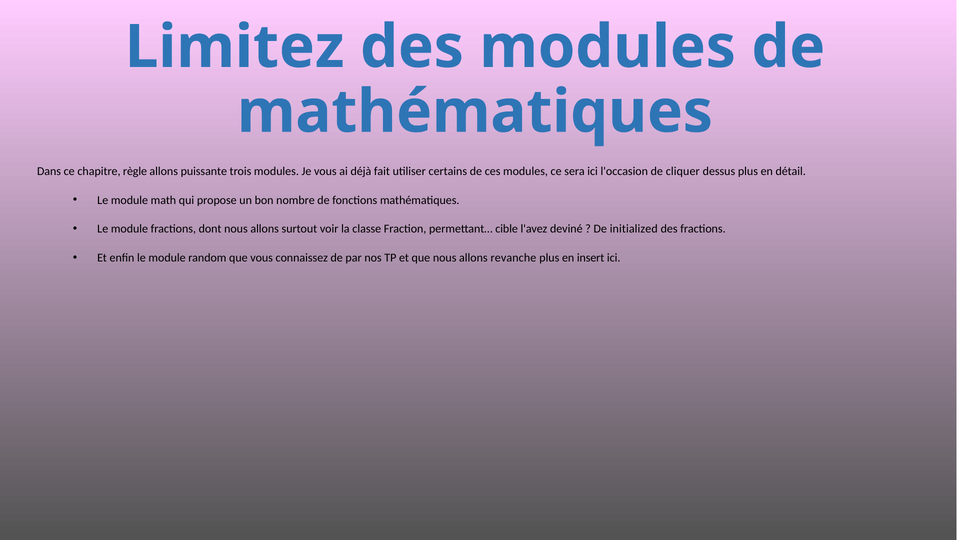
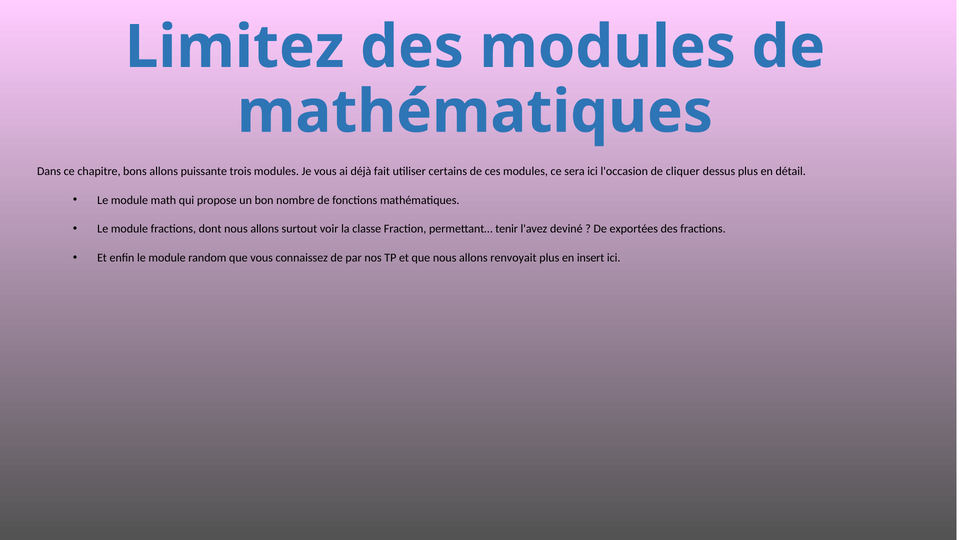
règle: règle -> bons (135, 171)
cible: cible -> tenir (507, 229)
initialized: initialized -> exportées (634, 229)
revanche: revanche -> renvoyait (513, 257)
